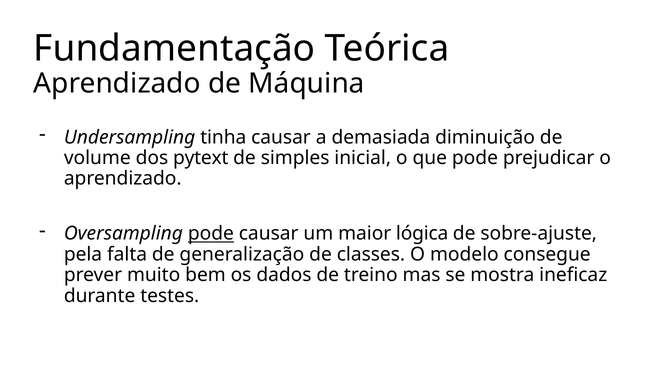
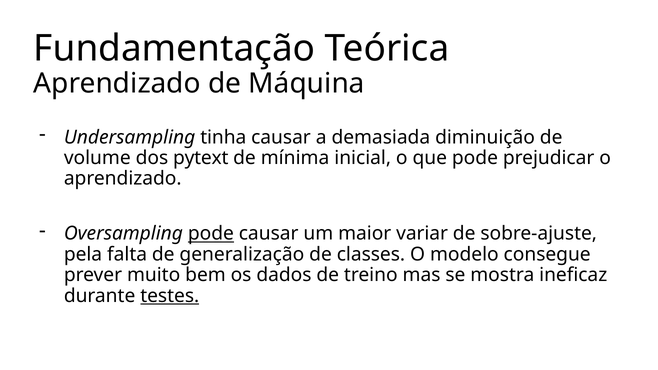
simples: simples -> mínima (295, 158)
lógica: lógica -> variar (422, 234)
testes underline: none -> present (170, 296)
